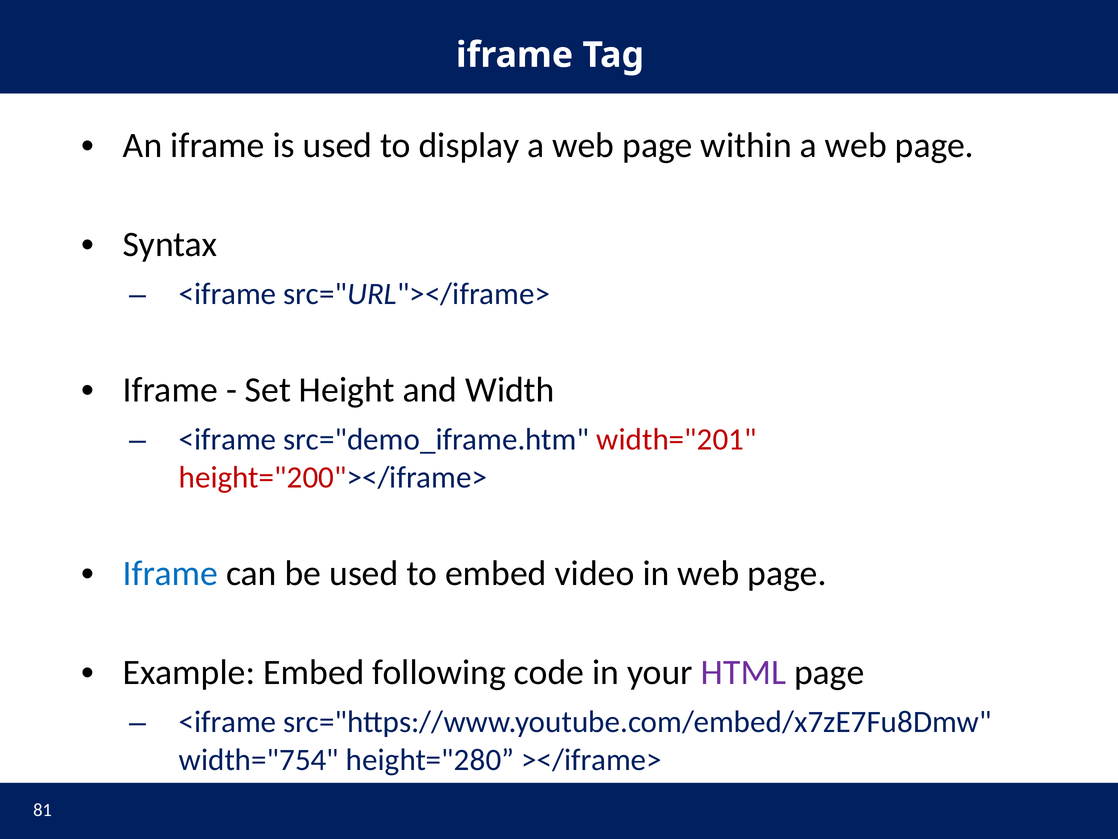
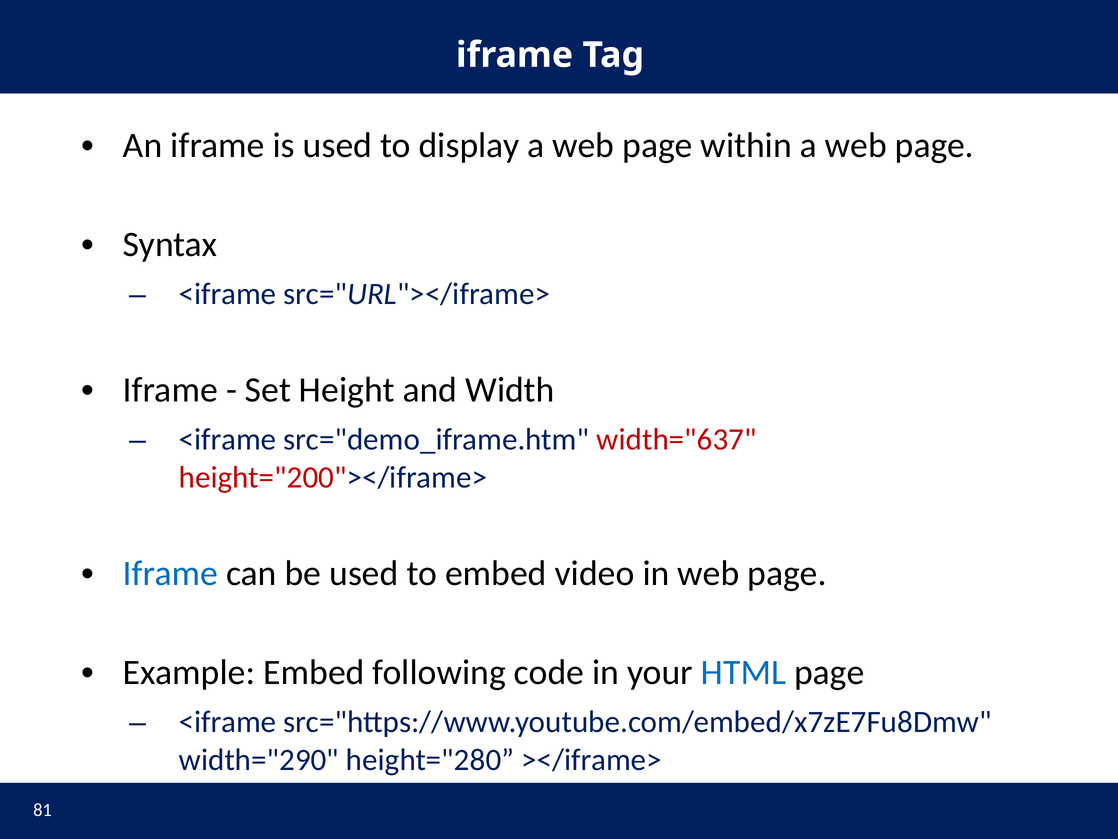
width="201: width="201 -> width="637 (676, 439)
HTML colour: purple -> blue (743, 672)
width="754: width="754 -> width="290 (259, 760)
